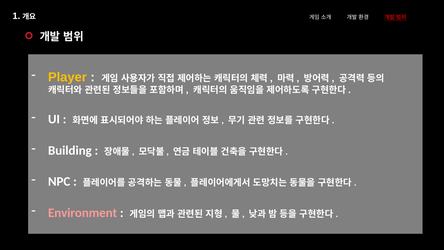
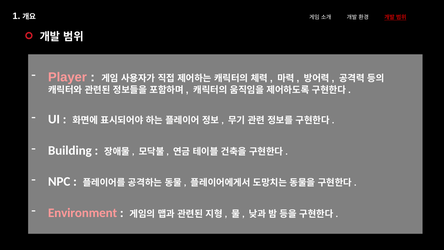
Player colour: yellow -> pink (67, 77)
